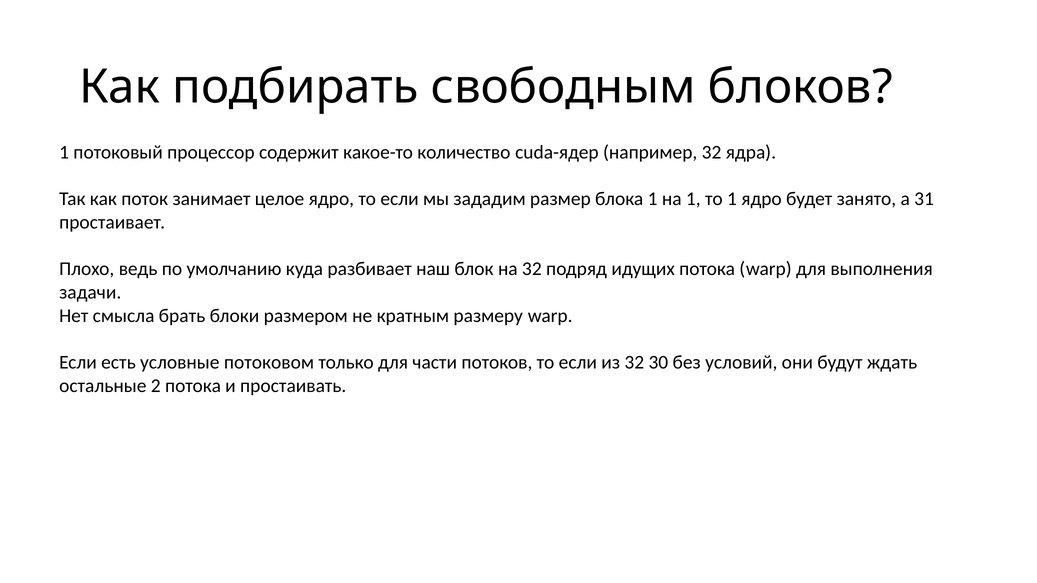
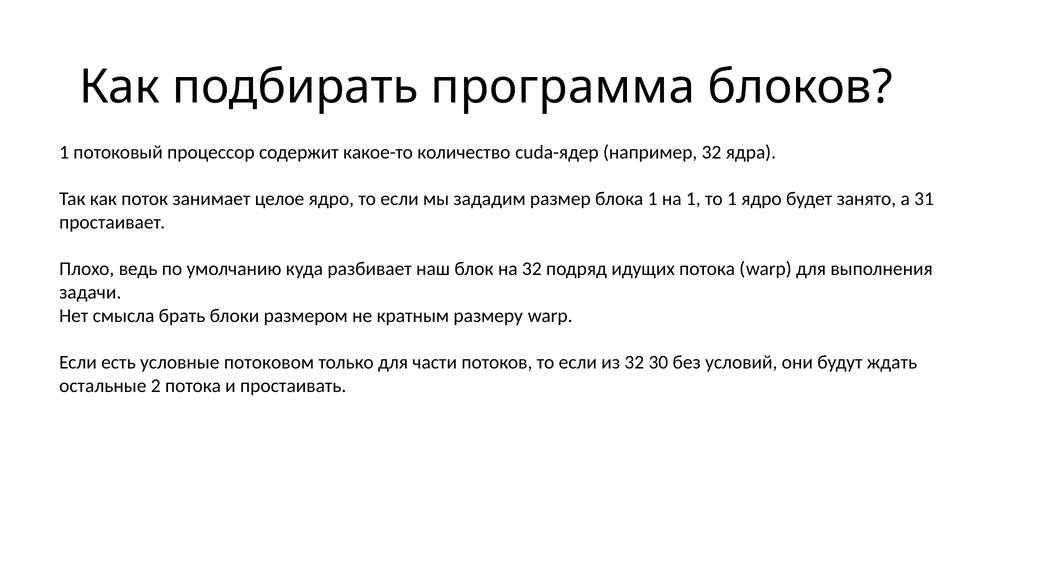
свободным: свободным -> программа (563, 87)
